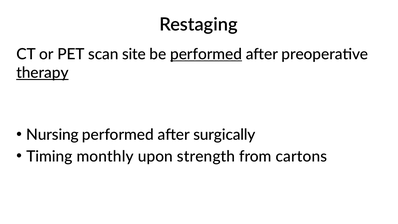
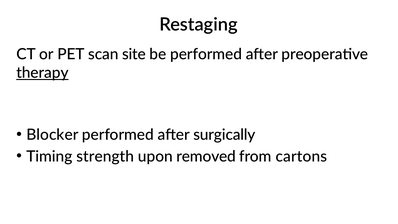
performed underline: present -> none (206, 54)
Nursing: Nursing -> Blocker (52, 135)
monthly: monthly -> strength (105, 156)
strength: strength -> removed (206, 156)
